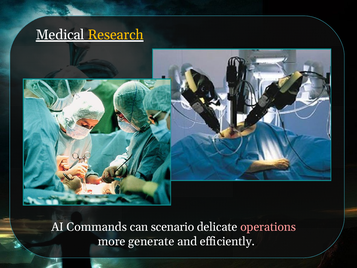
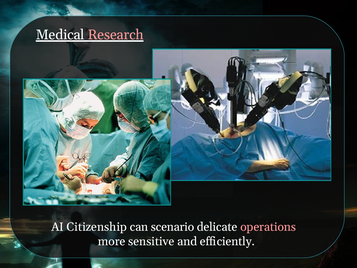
Research colour: yellow -> pink (116, 35)
Commands: Commands -> Citizenship (97, 227)
generate: generate -> sensitive (151, 241)
